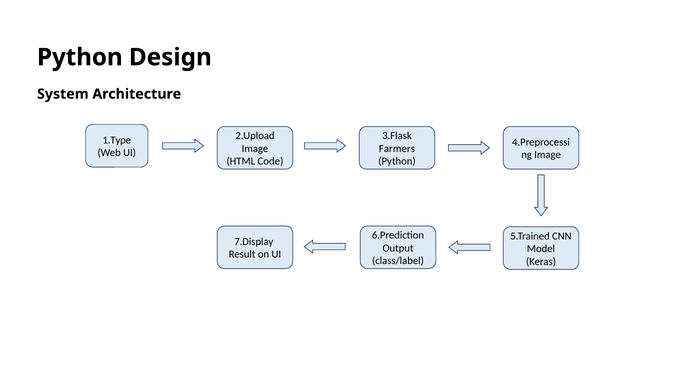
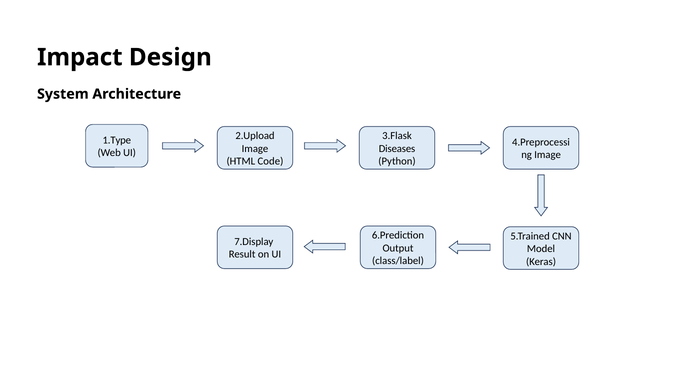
Python: Python -> Impact (80, 57)
Farmers: Farmers -> Diseases (397, 149)
